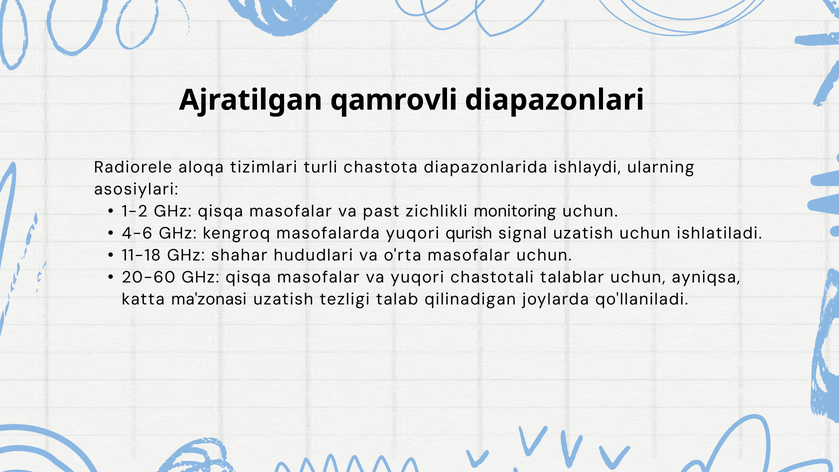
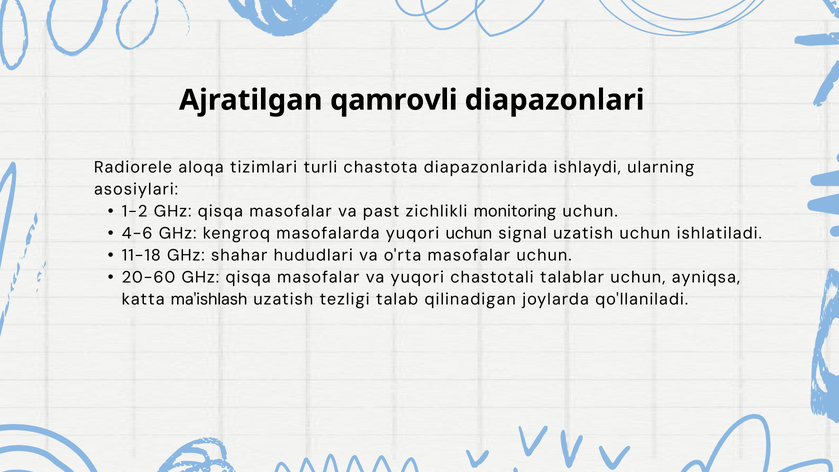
yuqori qurish: qurish -> uchun (469, 234)
ma'zonasi: ma'zonasi -> ma'ishlash (209, 300)
